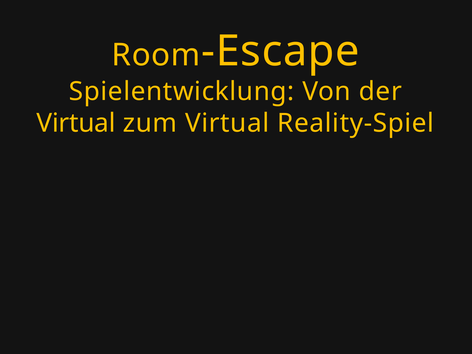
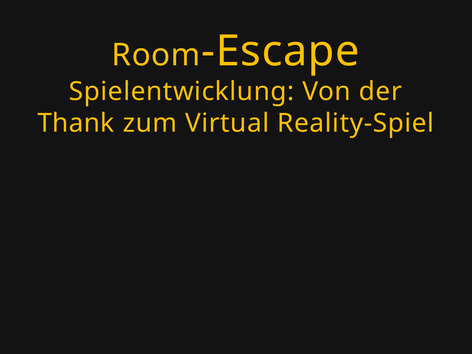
Virtual: Virtual -> Thank (76, 123)
